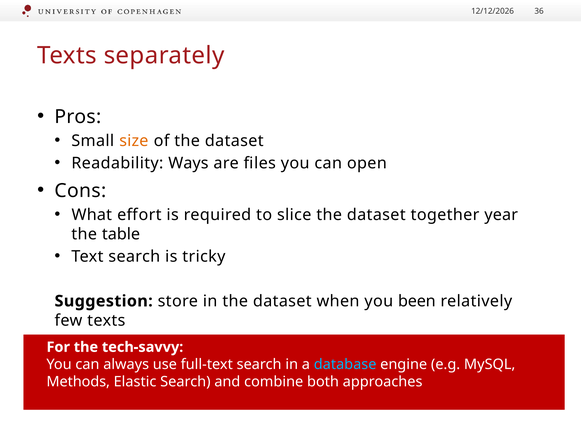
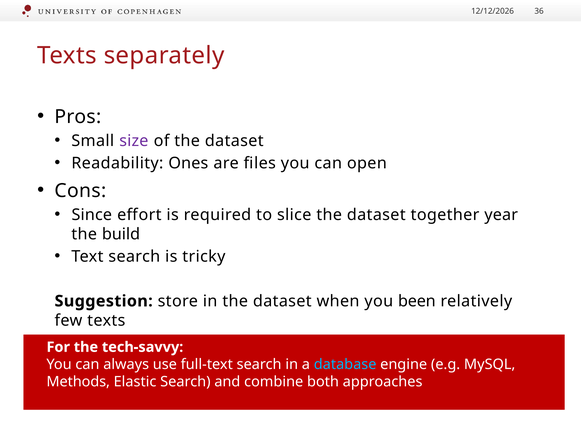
size colour: orange -> purple (134, 141)
Ways: Ways -> Ones (188, 163)
What: What -> Since (92, 215)
table: table -> build (121, 234)
